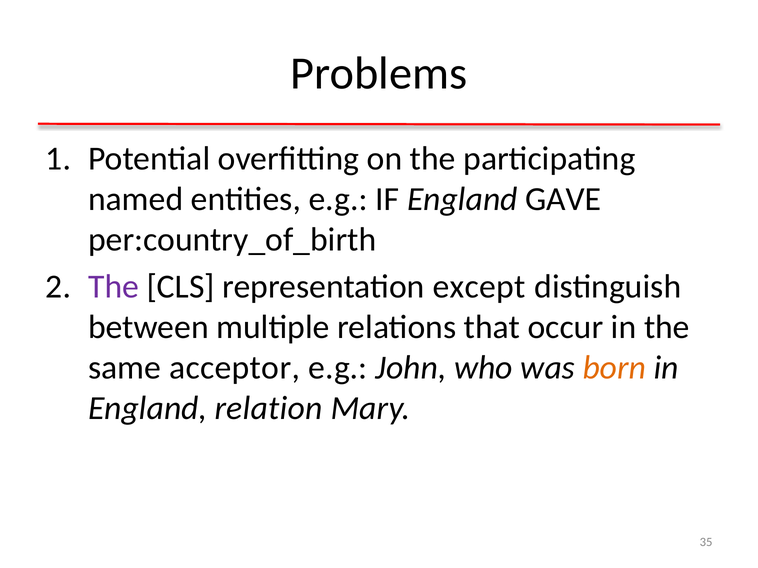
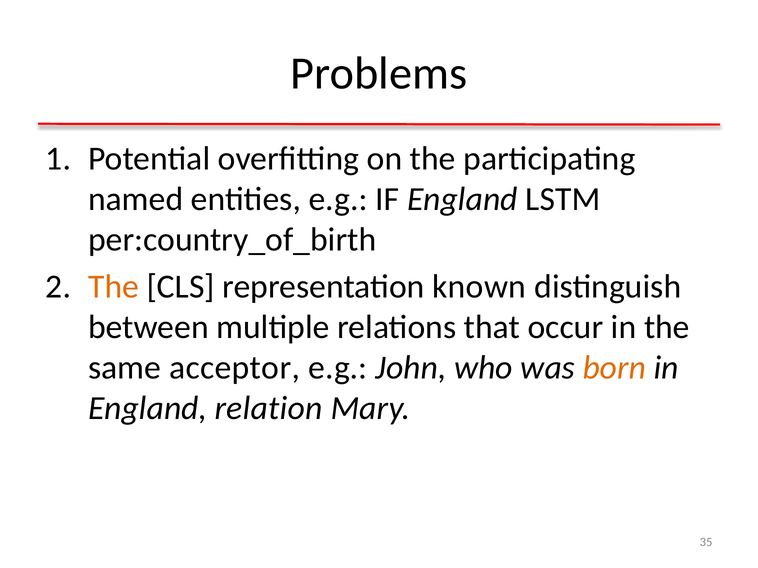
GAVE: GAVE -> LSTM (563, 199)
The colour: purple -> orange (114, 287)
except: except -> known (479, 287)
